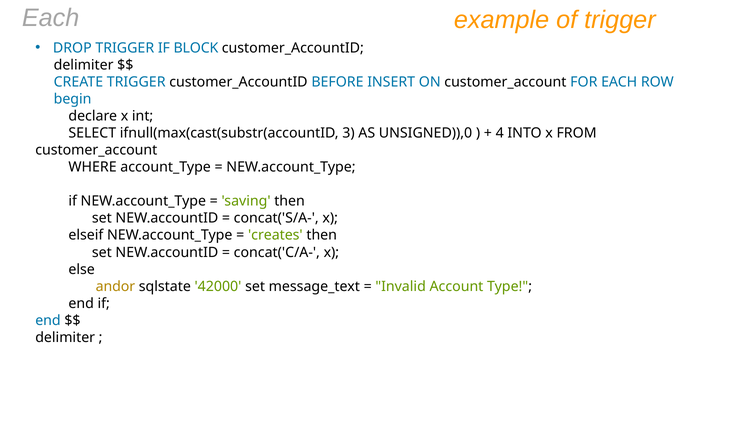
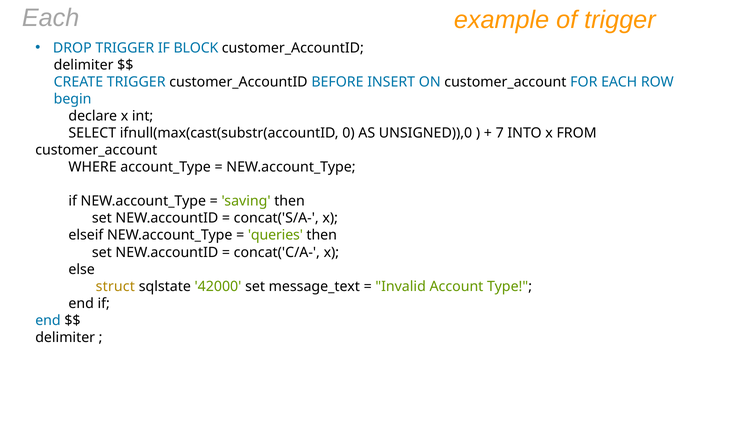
3: 3 -> 0 (348, 133)
4: 4 -> 7 (500, 133)
creates: creates -> queries (275, 235)
andor: andor -> struct (115, 286)
